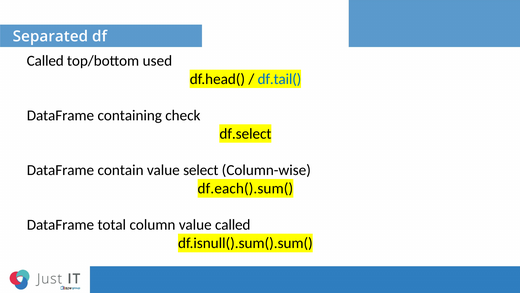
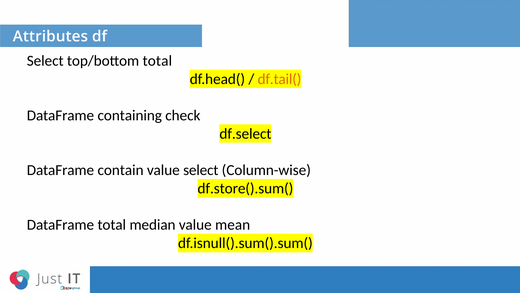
Separated: Separated -> Attributes (50, 37)
Called: Called -> Select (45, 61)
top/bottom used: used -> total (157, 61)
df.tail( colour: blue -> orange (279, 79)
df.each().sum(: df.each().sum( -> df.store().sum( (245, 188)
column: column -> median (153, 225)
value called: called -> mean (233, 225)
